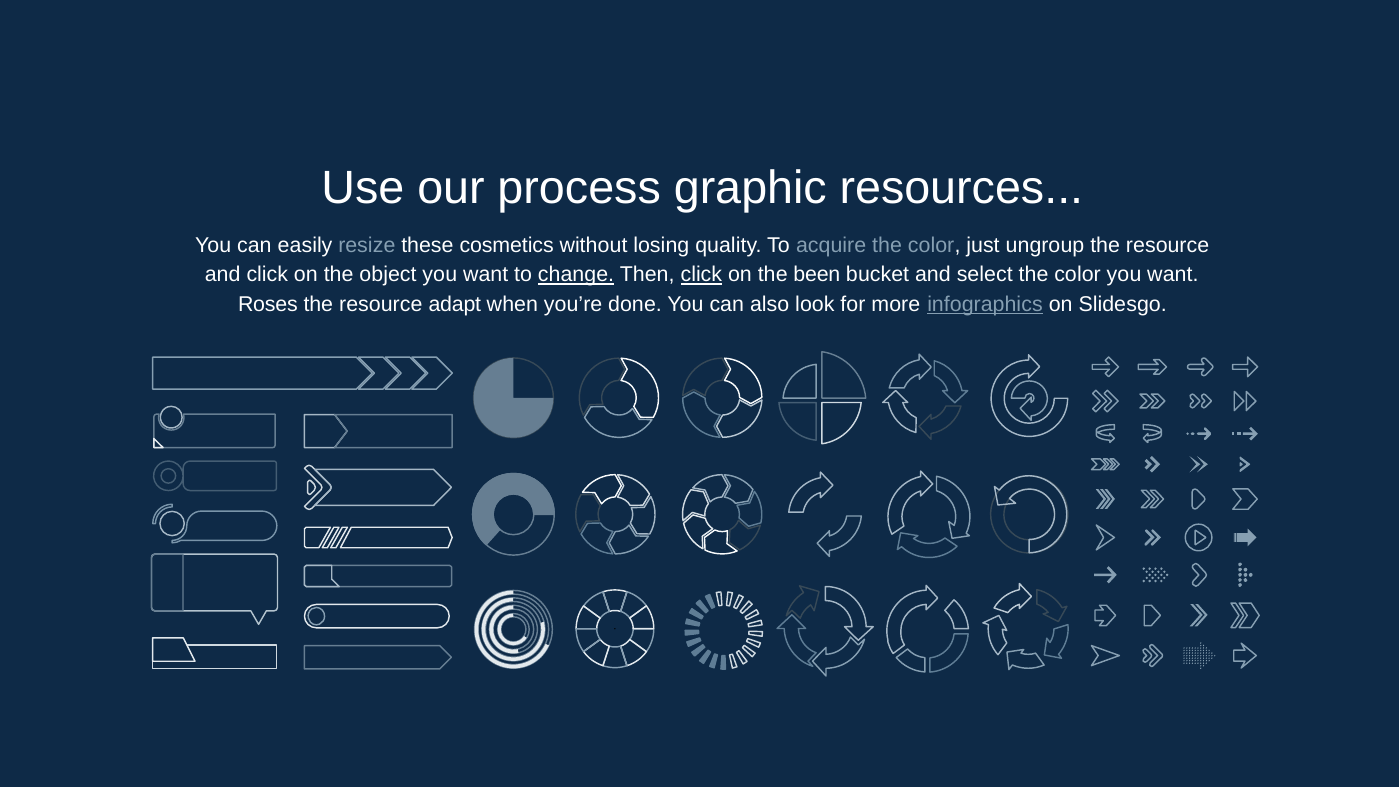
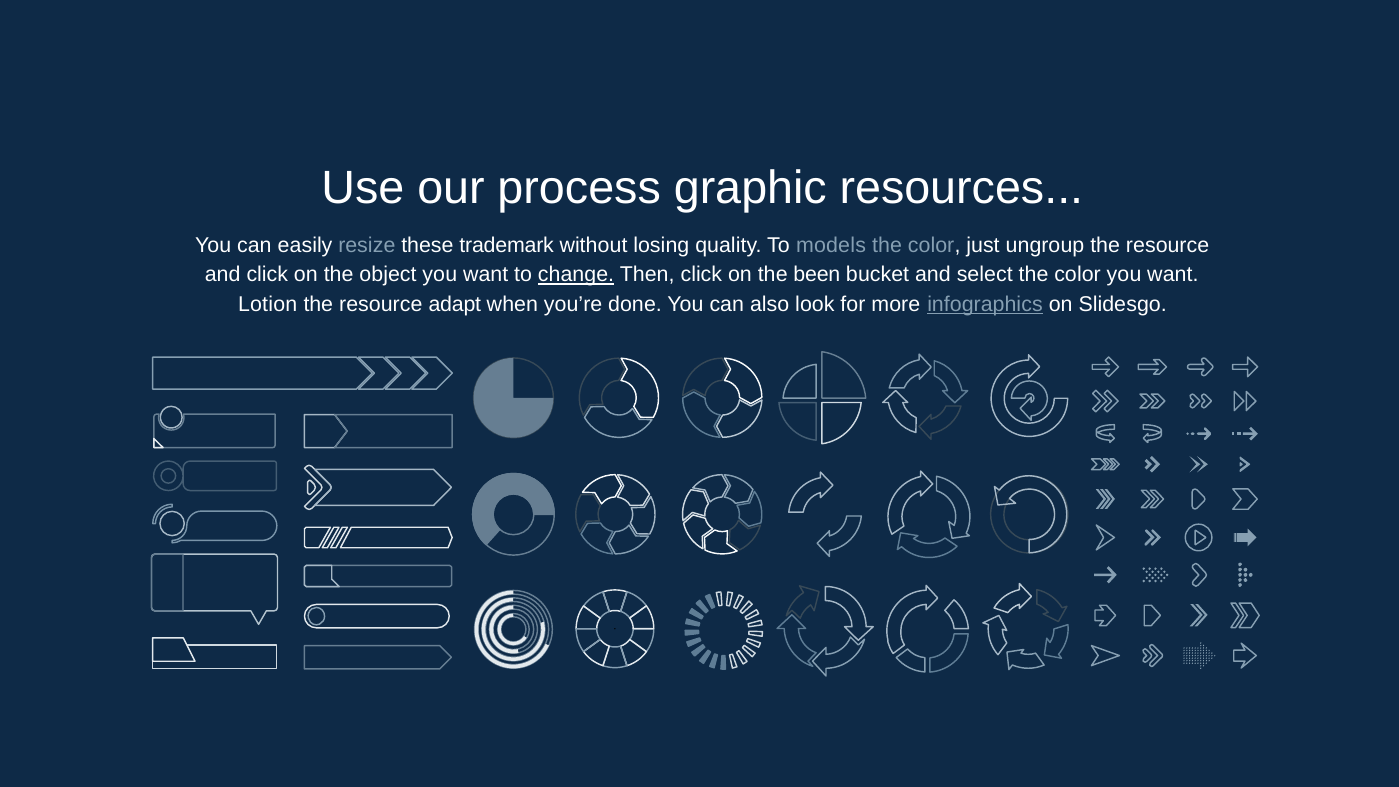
cosmetics: cosmetics -> trademark (507, 245)
acquire: acquire -> models (831, 245)
click underline: present -> none (701, 275)
Roses: Roses -> Lotion (268, 304)
